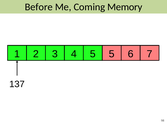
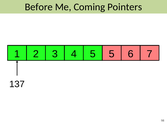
Memory: Memory -> Pointers (125, 7)
